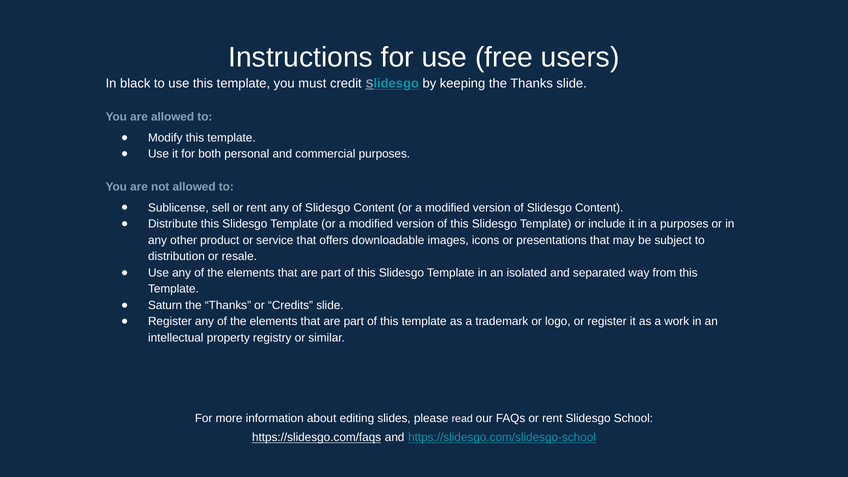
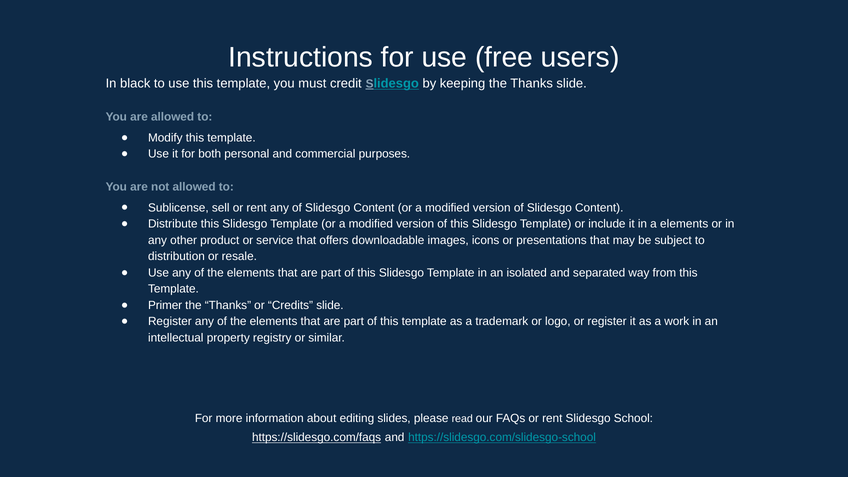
a purposes: purposes -> elements (684, 224)
Saturn: Saturn -> Primer (165, 305)
